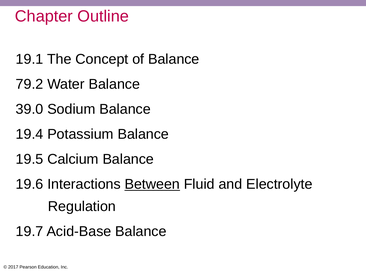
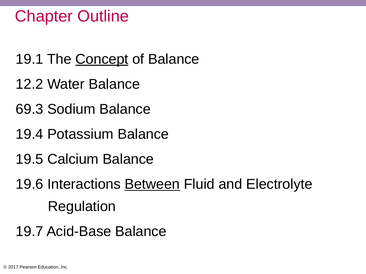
Concept underline: none -> present (102, 59)
79.2: 79.2 -> 12.2 (30, 84)
39.0: 39.0 -> 69.3 (30, 109)
